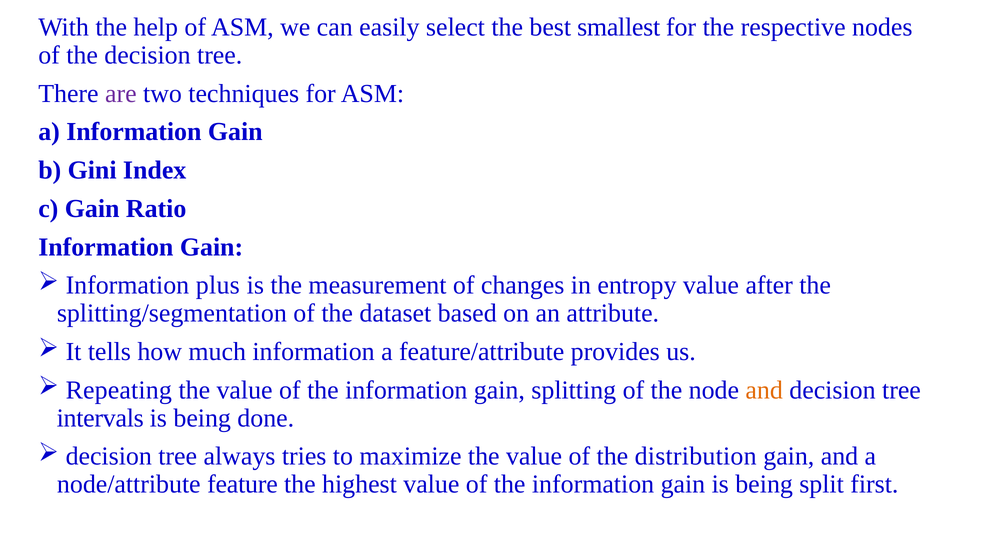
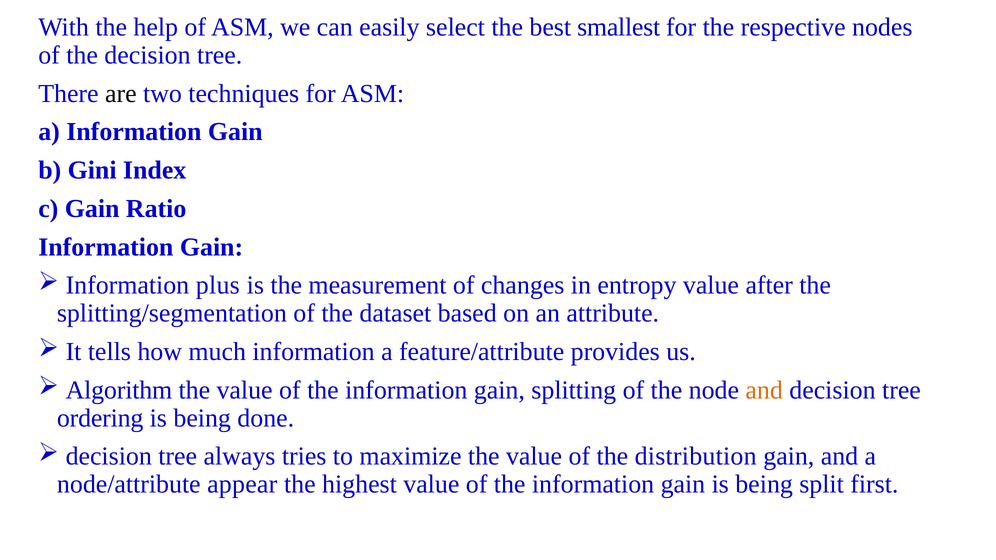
are colour: purple -> black (121, 94)
Repeating: Repeating -> Algorithm (119, 390)
intervals: intervals -> ordering (100, 418)
feature: feature -> appear (242, 485)
